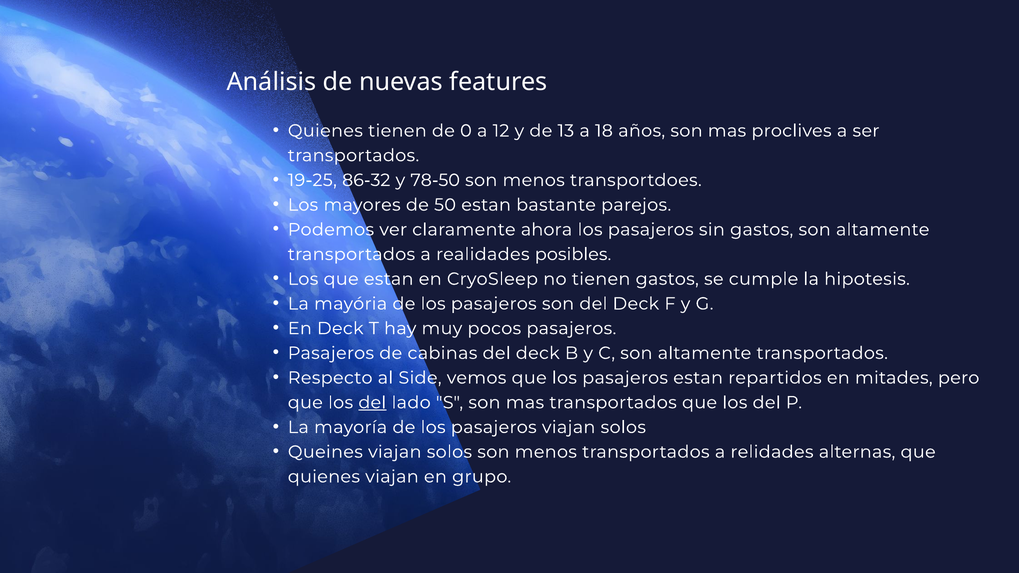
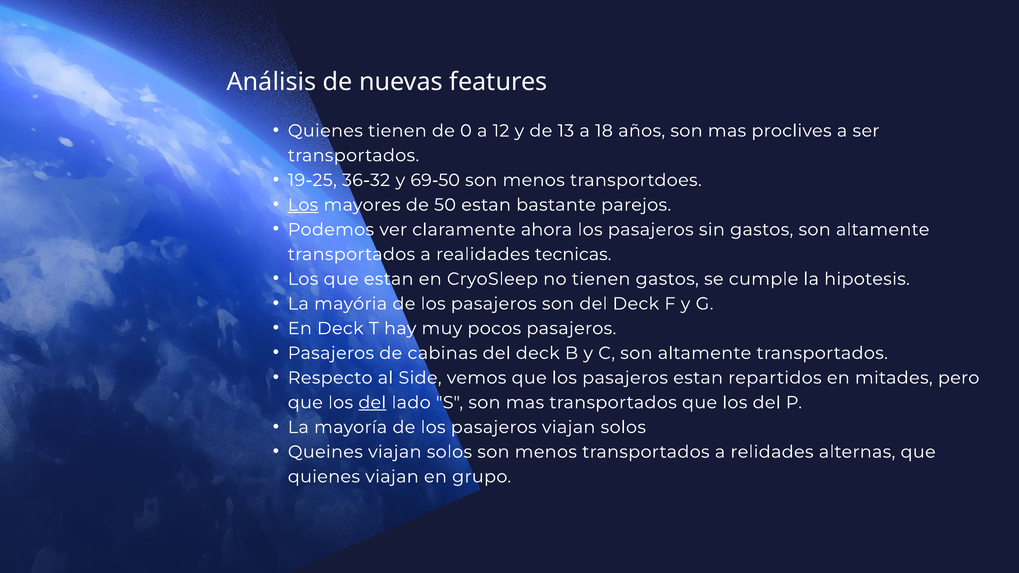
86-32: 86-32 -> 36-32 (366, 180)
78-50: 78-50 -> 69-50 (435, 180)
Los underline: none -> present (303, 205)
posibles: posibles -> tecnicas (573, 254)
